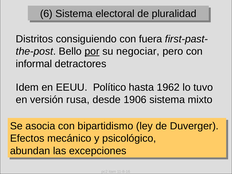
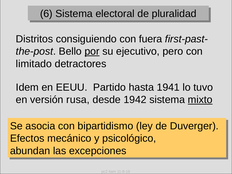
negociar: negociar -> ejecutivo (138, 51)
informal: informal -> limitado (34, 64)
Político: Político -> Partido (109, 87)
1962: 1962 -> 1941 (168, 87)
1906: 1906 -> 1942 (135, 100)
mixto underline: none -> present (200, 100)
